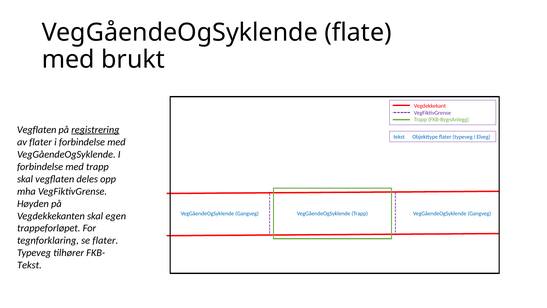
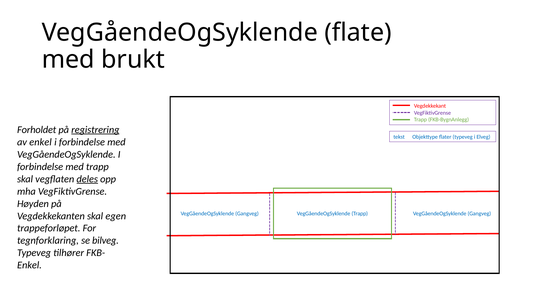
Vegflaten: Vegflaten -> Forholdet (37, 130)
av flater: flater -> enkel (41, 142)
deles underline: none -> present (87, 179)
se flater: flater -> bilveg (105, 240)
Tekst: Tekst -> Enkel (29, 265)
